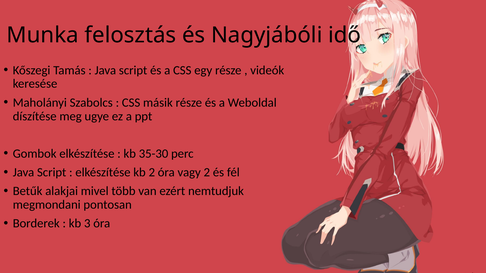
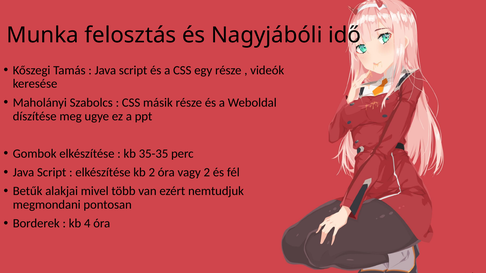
35-30: 35-30 -> 35-35 (154, 154)
3: 3 -> 4 (87, 224)
